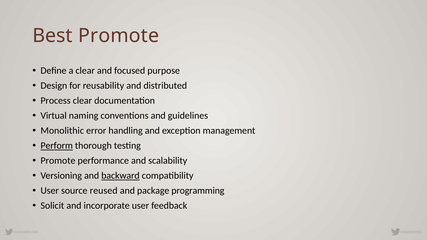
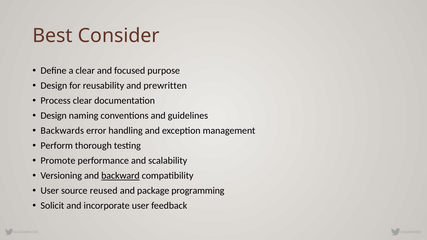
Best Promote: Promote -> Consider (119, 36)
distributed: distributed -> prewritten (165, 86)
Virtual: Virtual -> Design (54, 116)
Monolithic: Monolithic -> Backwards (62, 131)
Perform underline: present -> none (57, 146)
